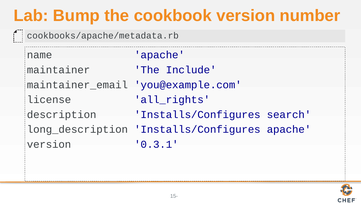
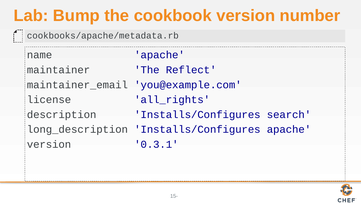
Include: Include -> Reflect (191, 70)
